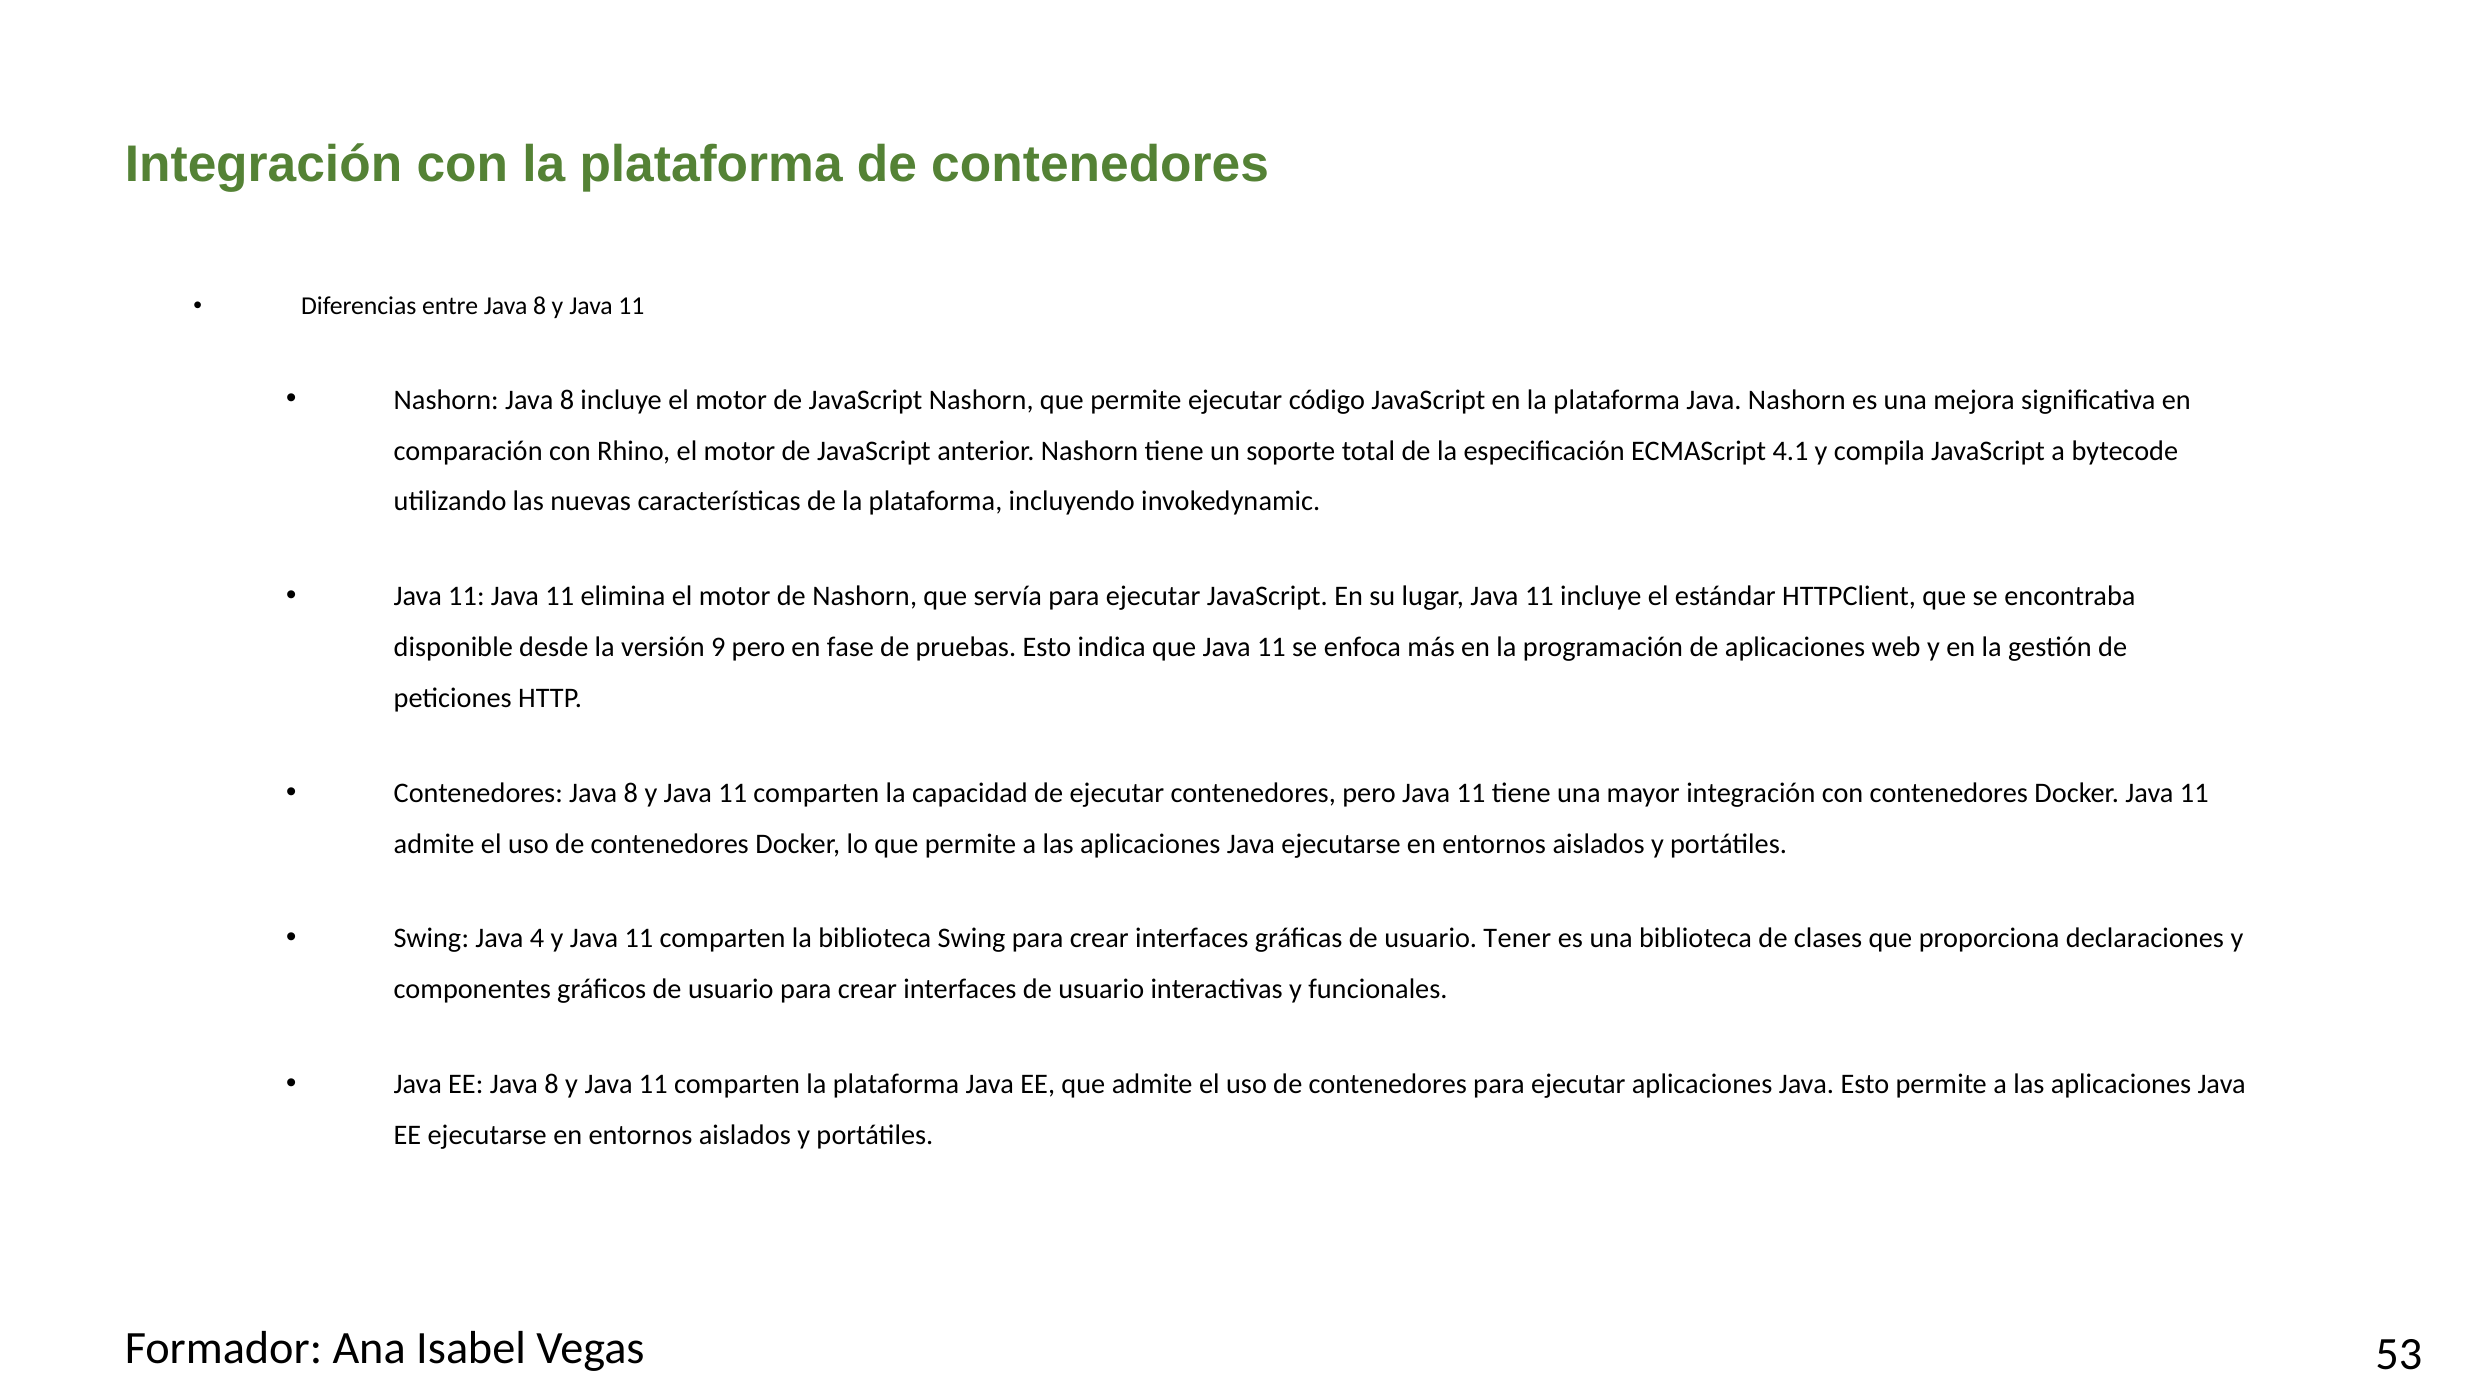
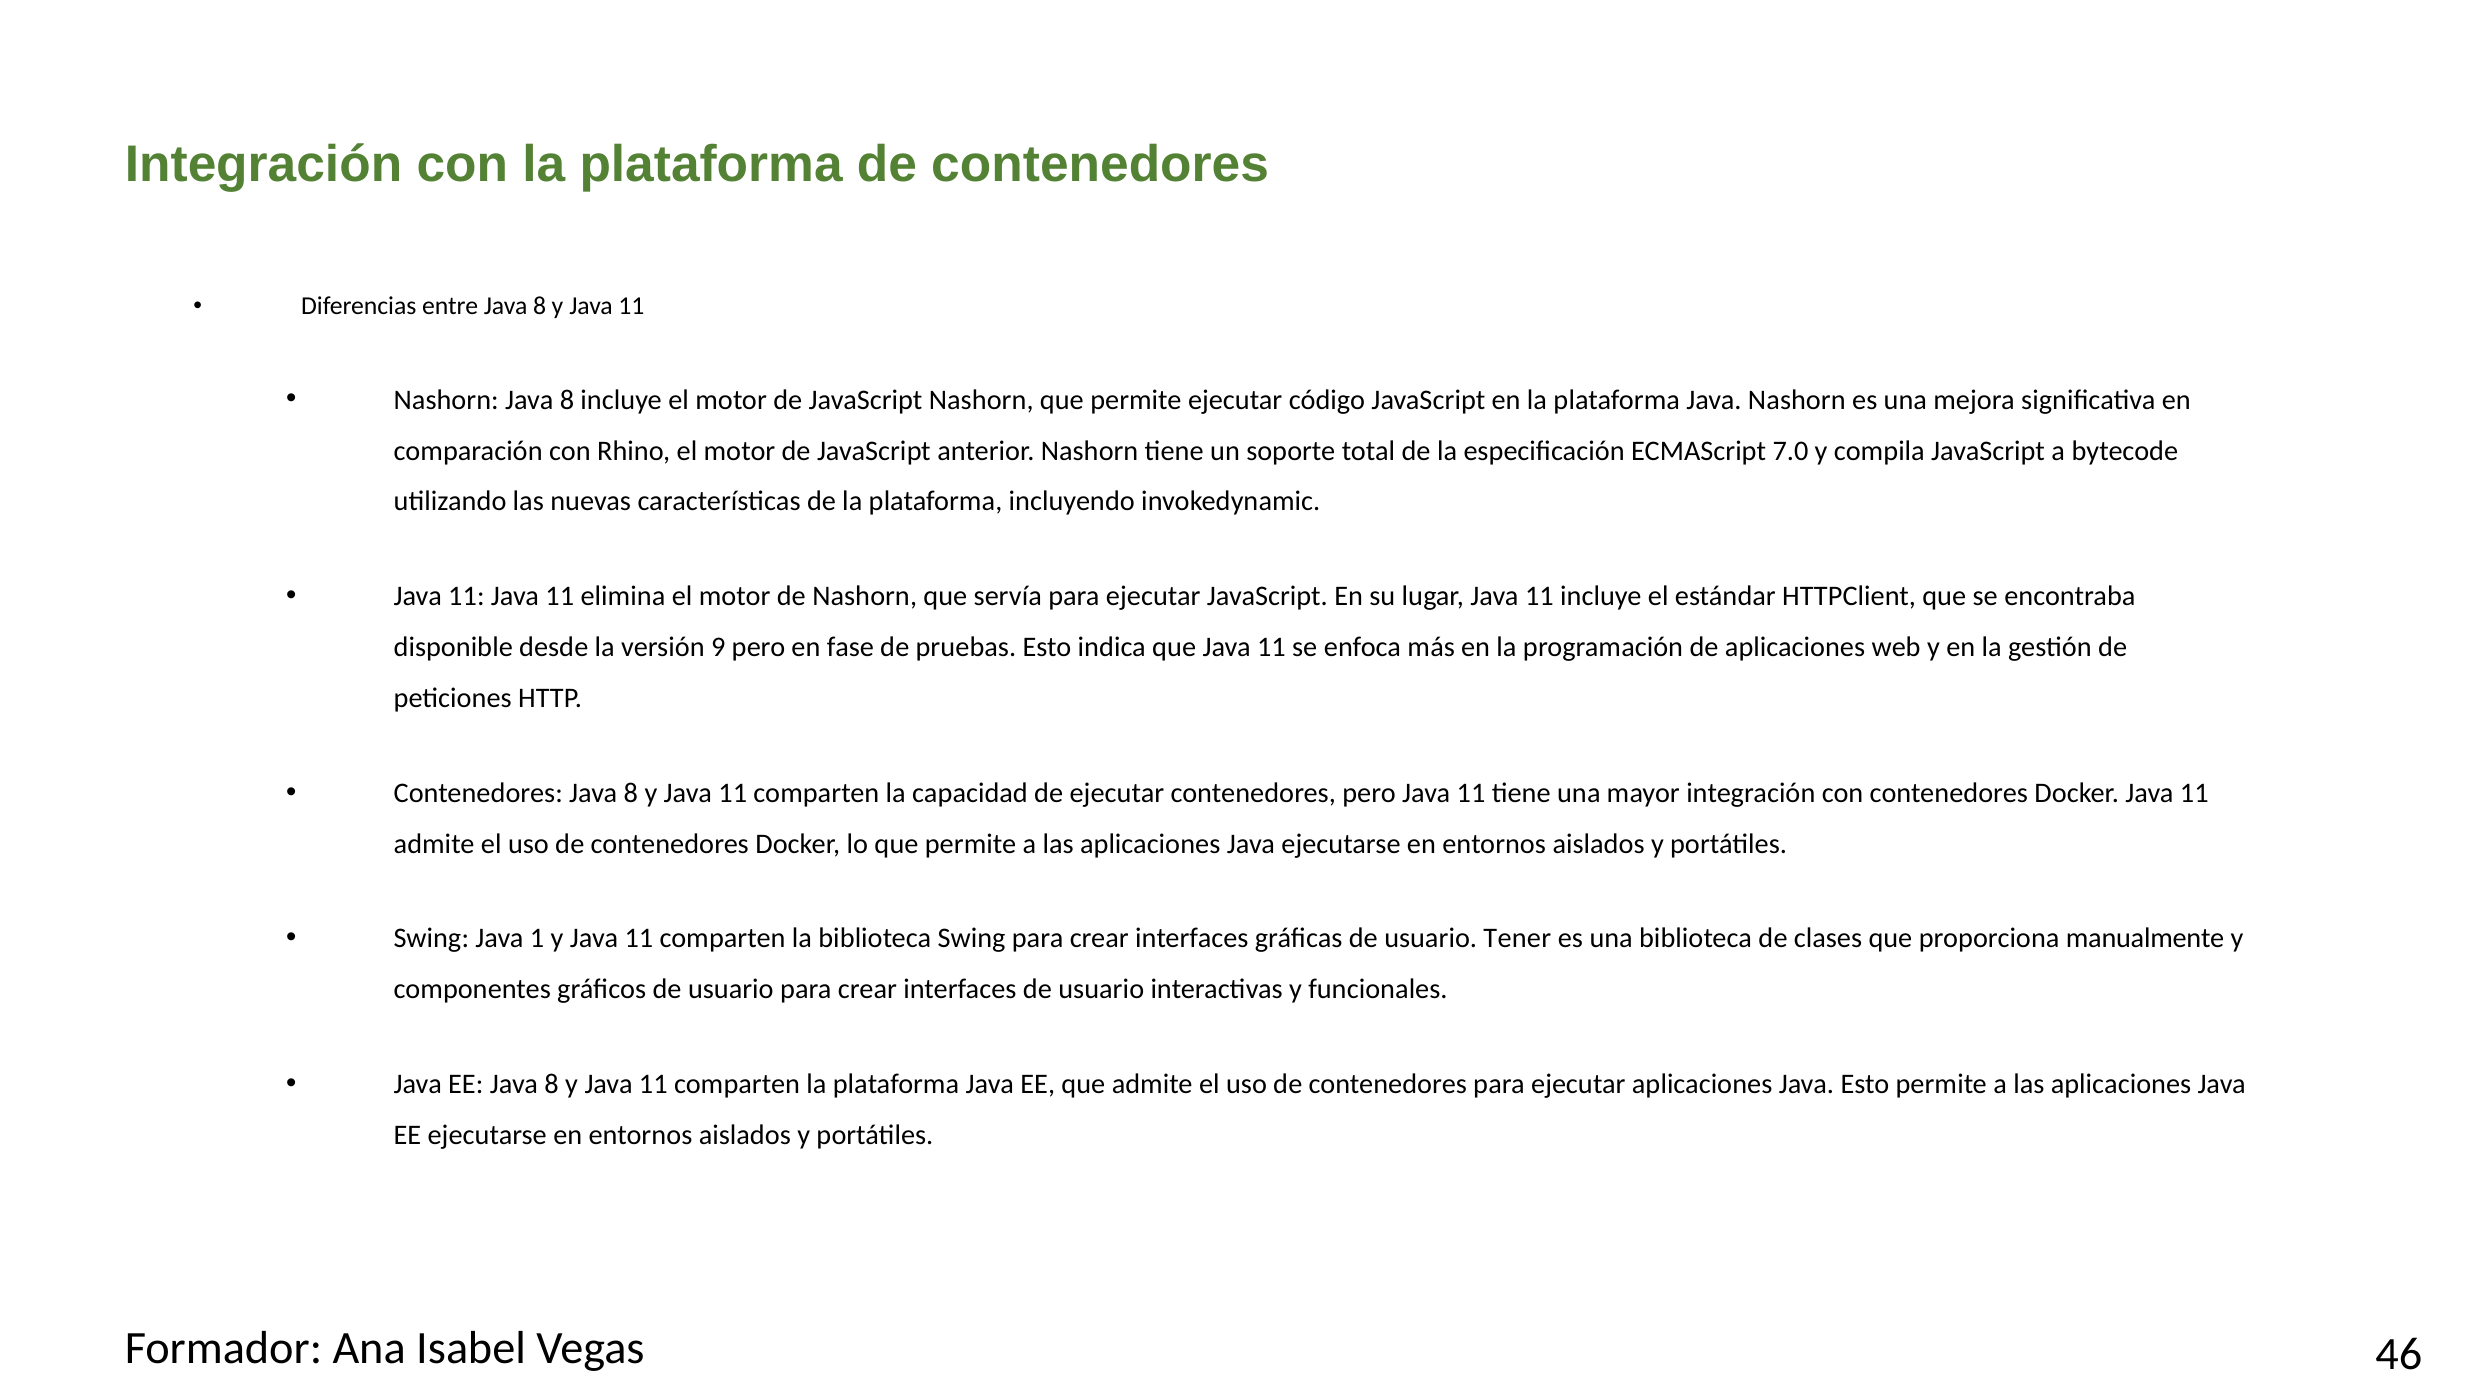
4.1: 4.1 -> 7.0 (1790, 451)
4: 4 -> 1 (537, 938)
declaraciones: declaraciones -> manualmente (2145, 938)
53: 53 -> 46 (2399, 1354)
